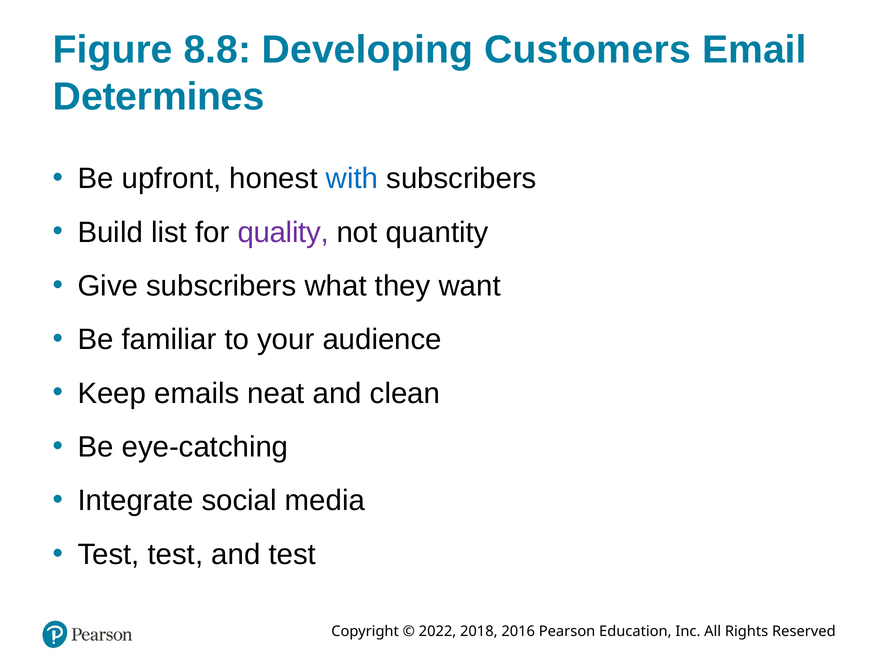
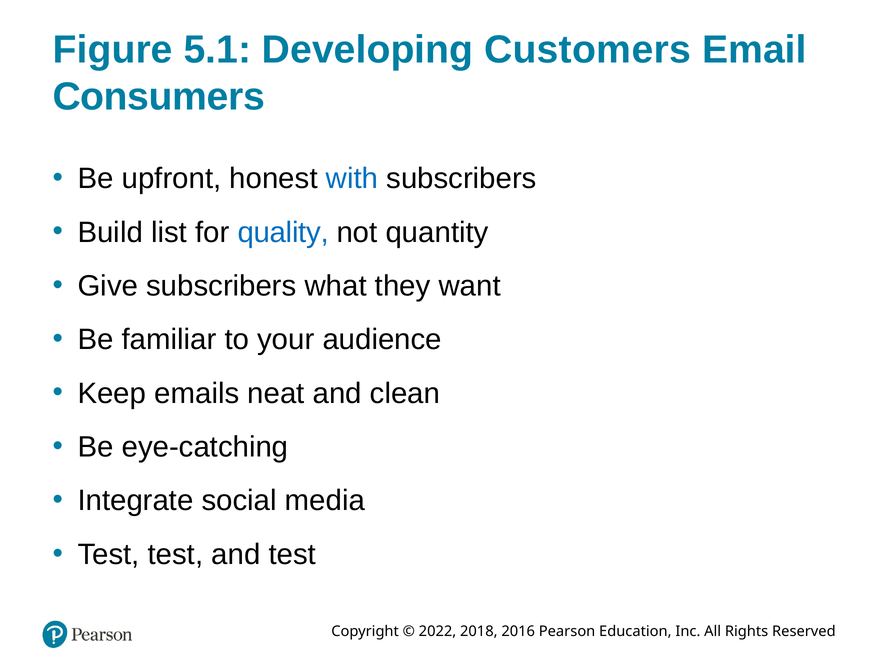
8.8: 8.8 -> 5.1 (217, 50)
Determines: Determines -> Consumers (159, 97)
quality colour: purple -> blue (283, 232)
